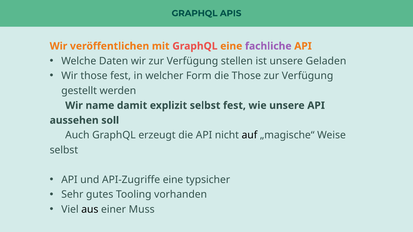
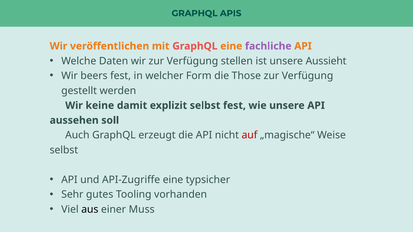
Geladen: Geladen -> Aussieht (326, 61)
Wir those: those -> beers (94, 76)
name: name -> keine (100, 106)
auf colour: black -> red (249, 135)
